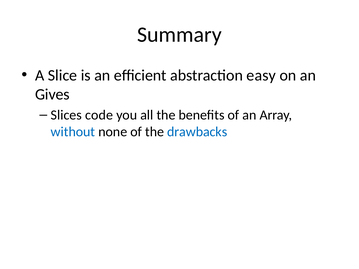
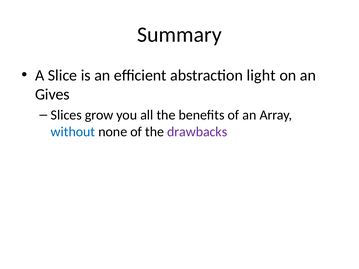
easy: easy -> light (261, 75)
code: code -> grow (99, 115)
drawbacks colour: blue -> purple (197, 132)
